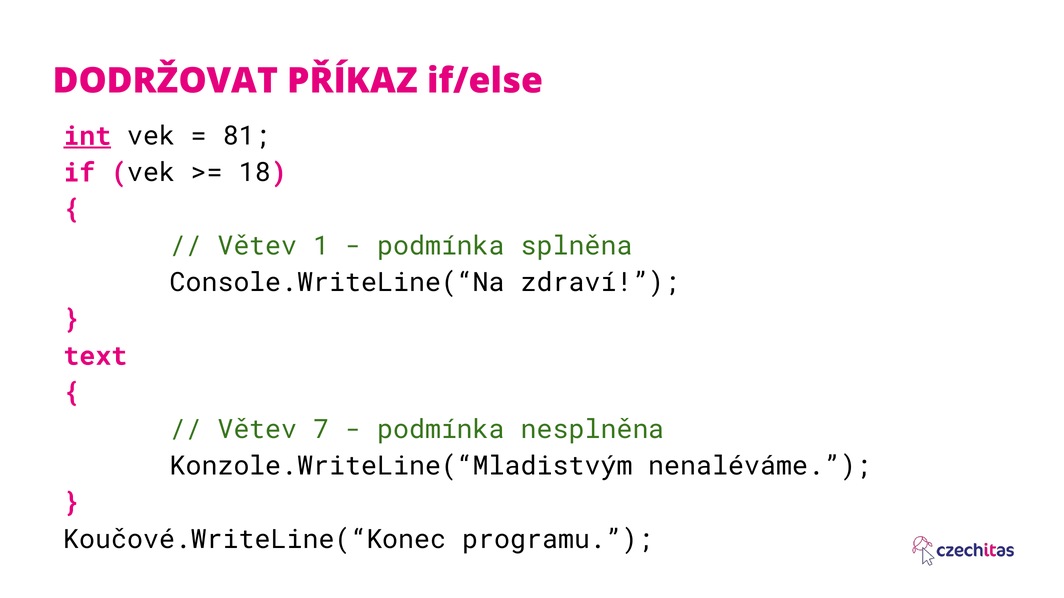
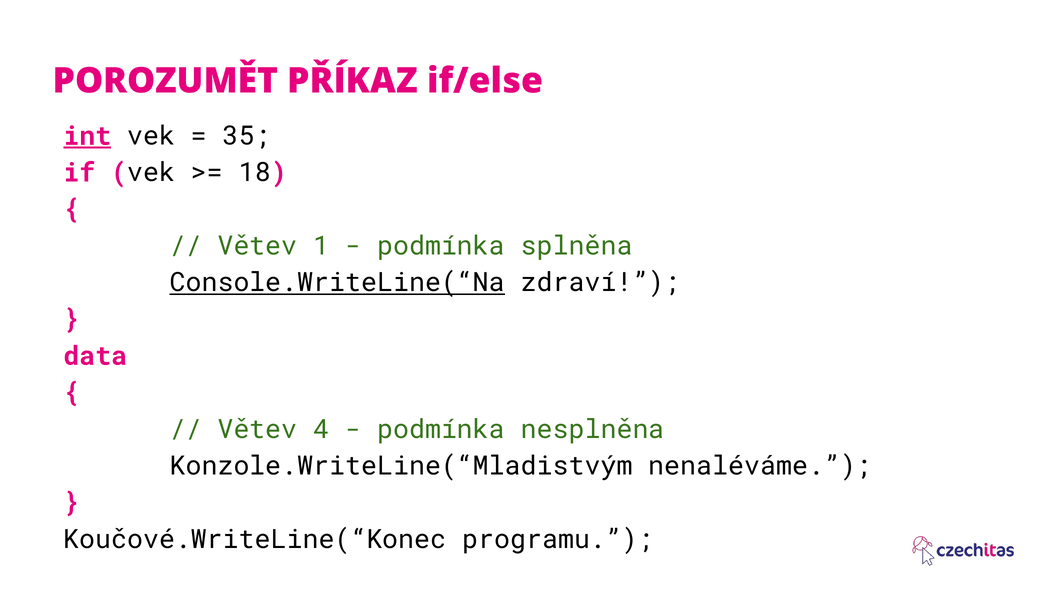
DODRŽOVAT: DODRŽOVAT -> POROZUMĚT (165, 81)
81: 81 -> 35 (247, 136)
Console.WriteLine(“Na underline: none -> present (337, 283)
text: text -> data (95, 356)
7: 7 -> 4 (321, 430)
